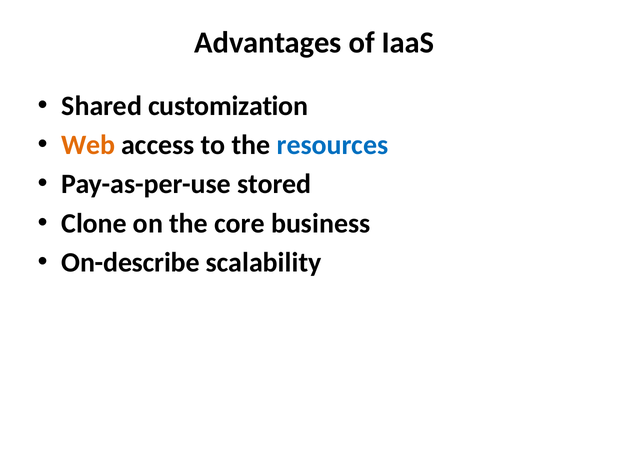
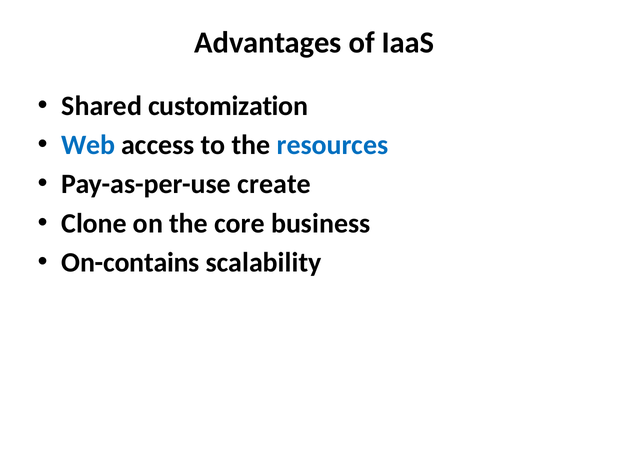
Web colour: orange -> blue (88, 145)
stored: stored -> create (274, 184)
On-describe: On-describe -> On-contains (130, 262)
